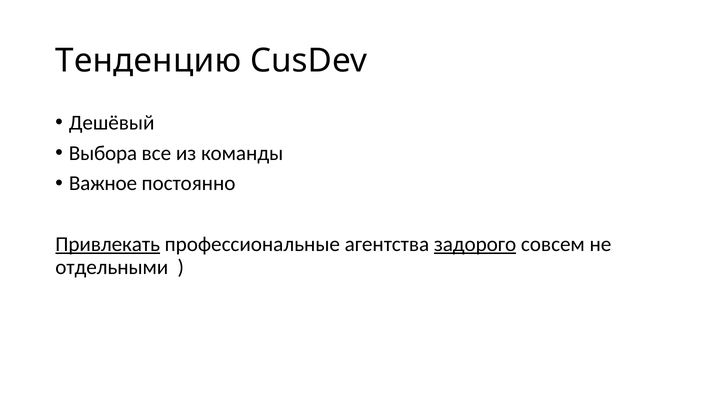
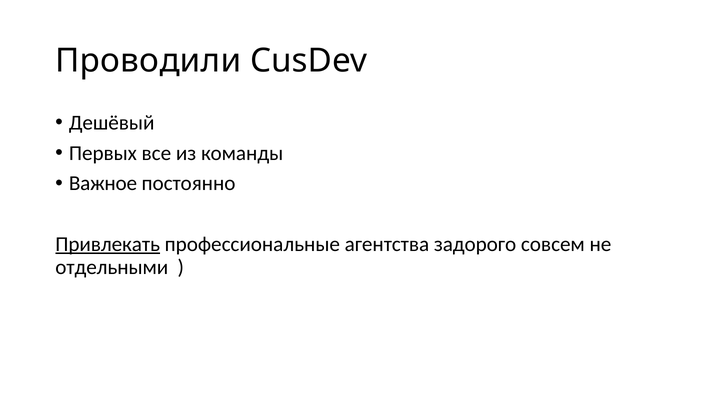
Тенденцию: Тенденцию -> Проводили (148, 61)
Выбора: Выбора -> Первых (103, 153)
задорого underline: present -> none (475, 245)
